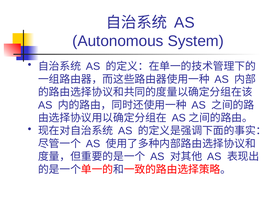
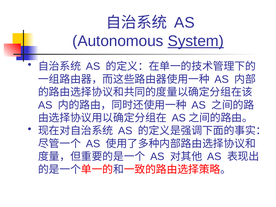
System underline: none -> present (196, 41)
